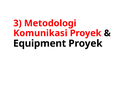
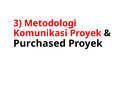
Equipment: Equipment -> Purchased (40, 43)
